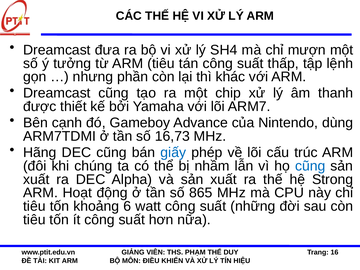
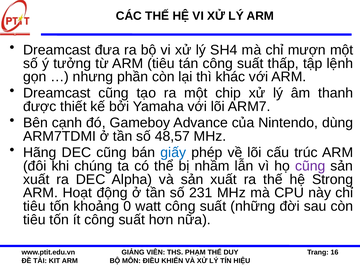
16,73: 16,73 -> 48,57 (172, 136)
cũng colour: blue -> purple (310, 166)
865: 865 -> 231 (201, 193)
6: 6 -> 0 (127, 206)
